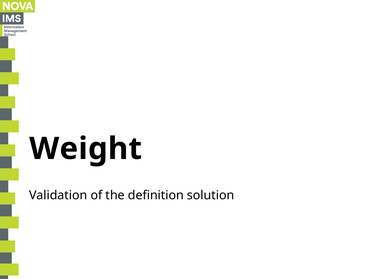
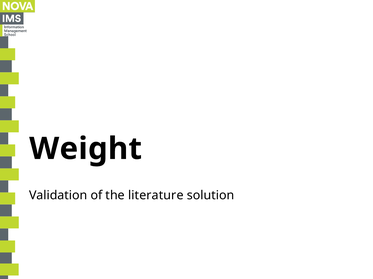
definition: definition -> literature (156, 196)
